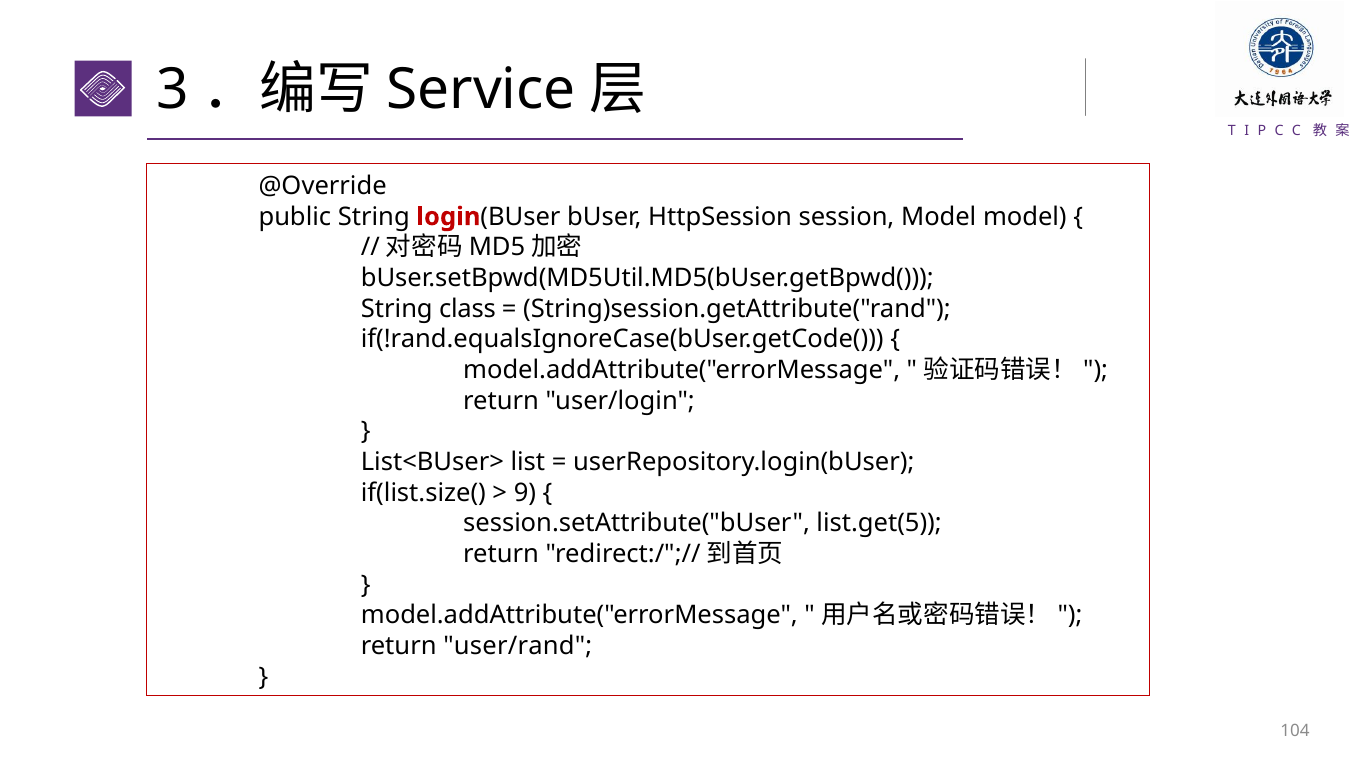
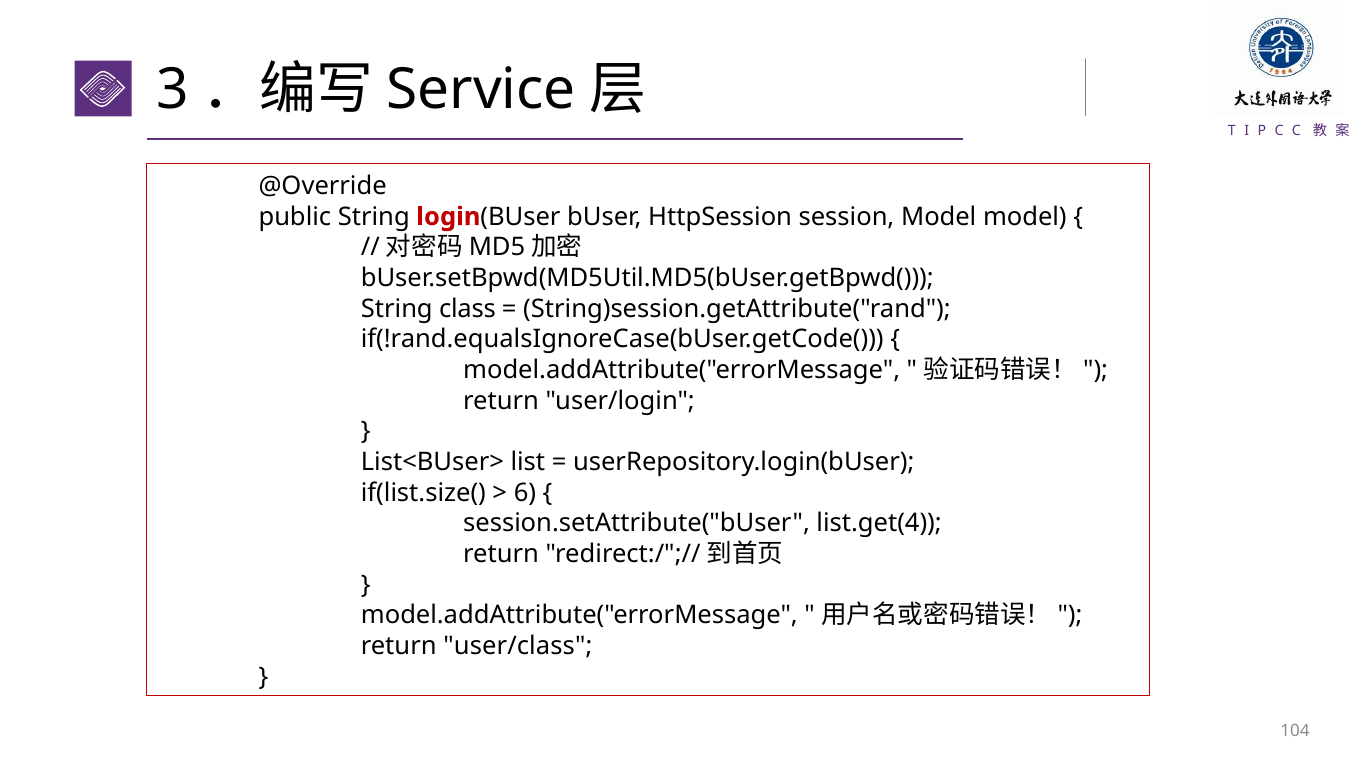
9: 9 -> 6 (525, 493)
list.get(5: list.get(5 -> list.get(4 (879, 524)
user/rand: user/rand -> user/class (518, 646)
